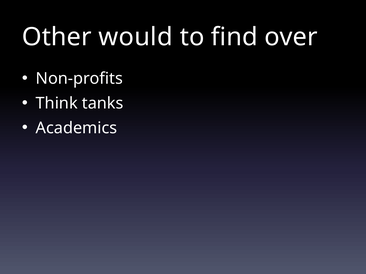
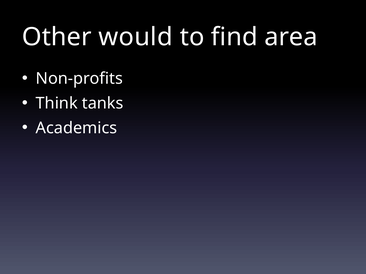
over: over -> area (291, 37)
